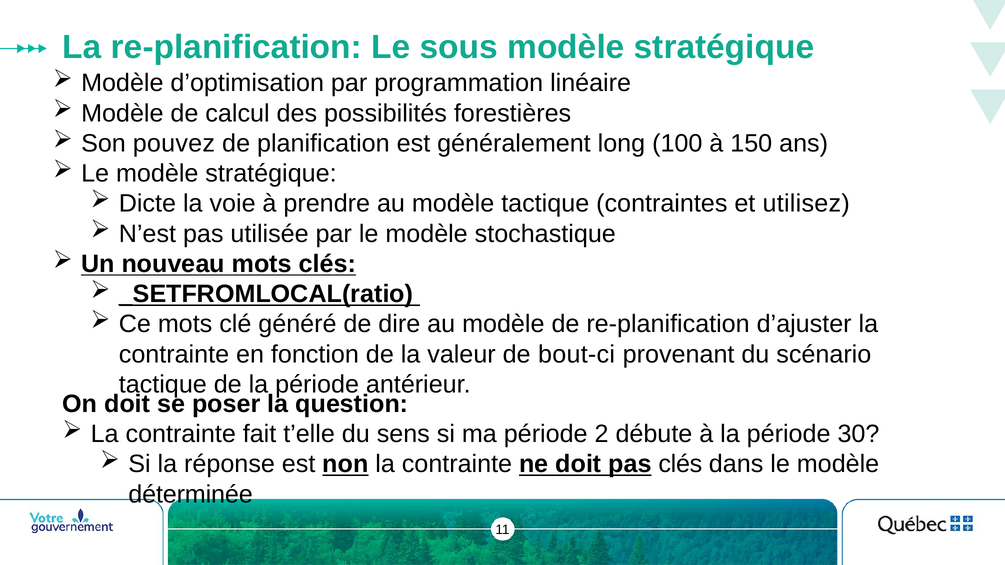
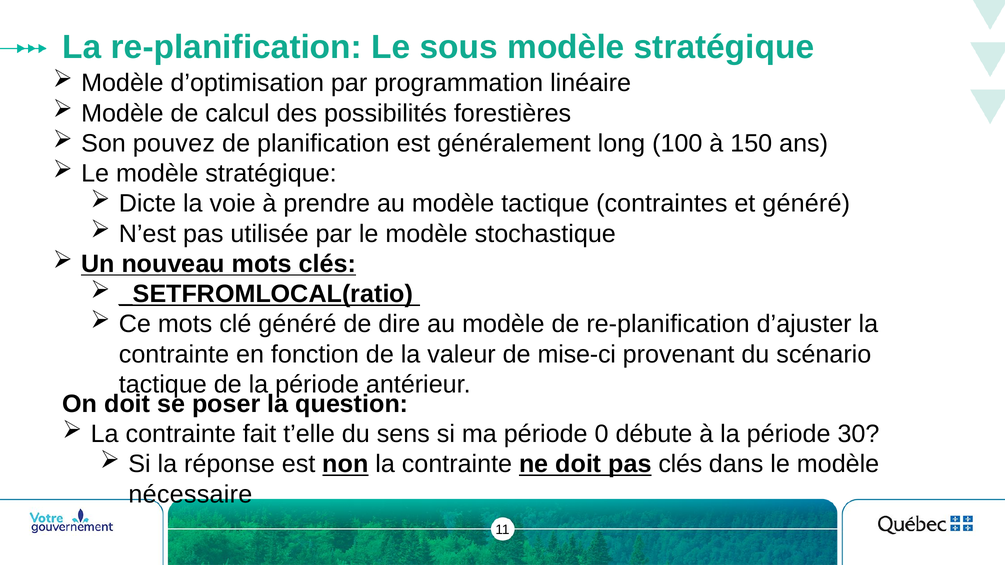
et utilisez: utilisez -> généré (806, 204)
bout-ci: bout-ci -> mise-ci (577, 355)
2: 2 -> 0 (602, 434)
déterminée: déterminée -> nécessaire (190, 495)
